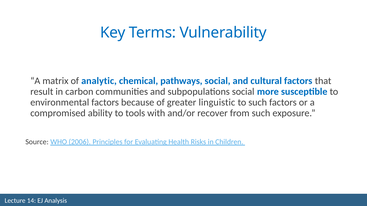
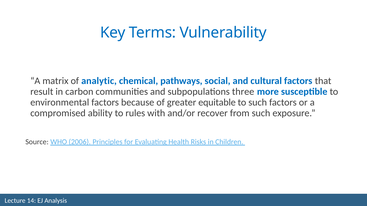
subpopulations social: social -> three (243, 92)
linguistic: linguistic -> equitable (217, 103)
tools: tools -> rules (135, 113)
